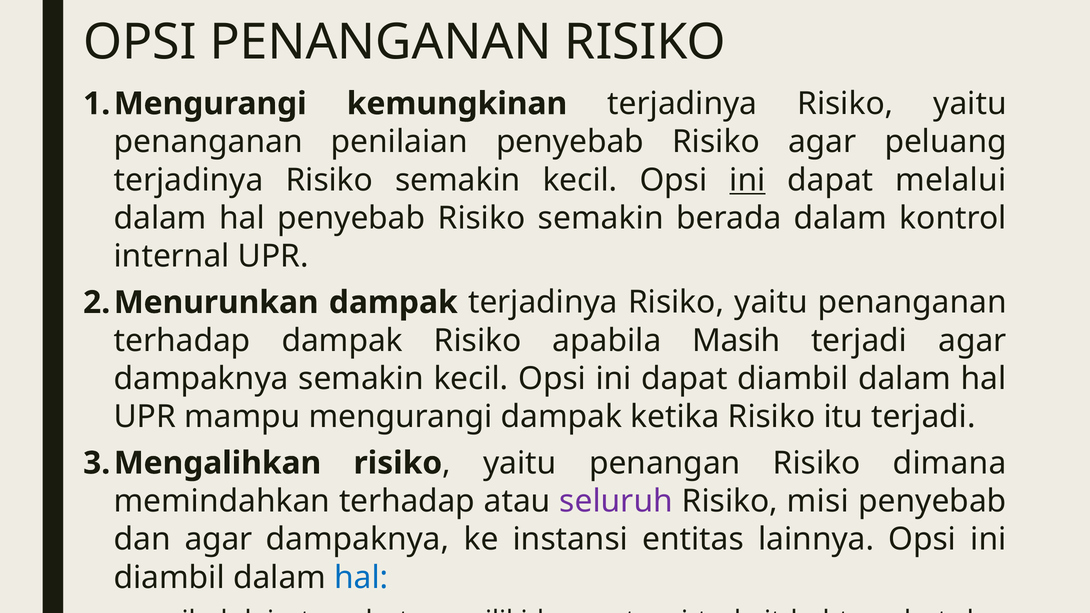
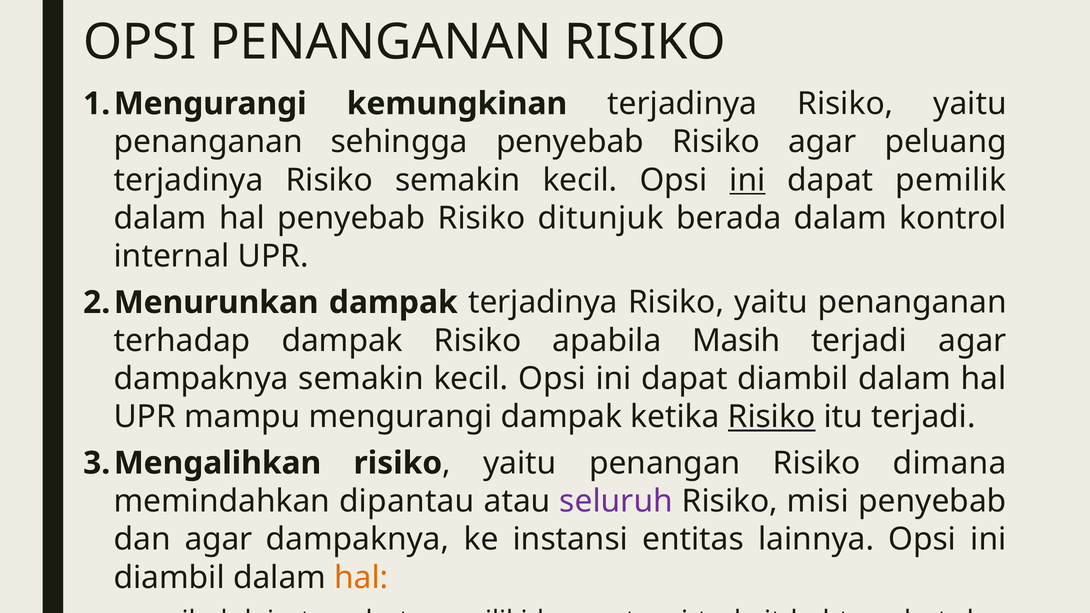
penilaian: penilaian -> sehingga (399, 142)
dapat melalui: melalui -> pemilik (951, 180)
penyebab Risiko semakin: semakin -> ditunjuk (601, 218)
Risiko underline: none -> present (772, 417)
memindahkan terhadap: terhadap -> dipantau (407, 501)
hal colour: blue -> orange (361, 578)
